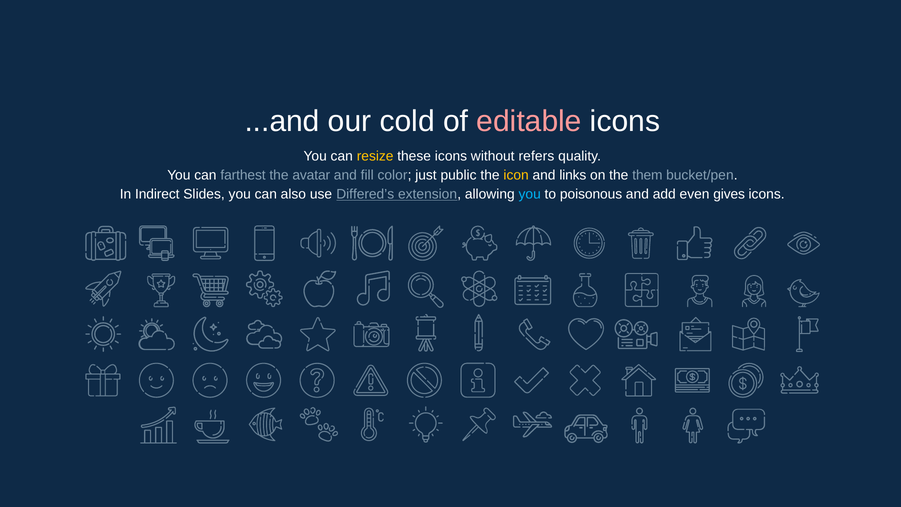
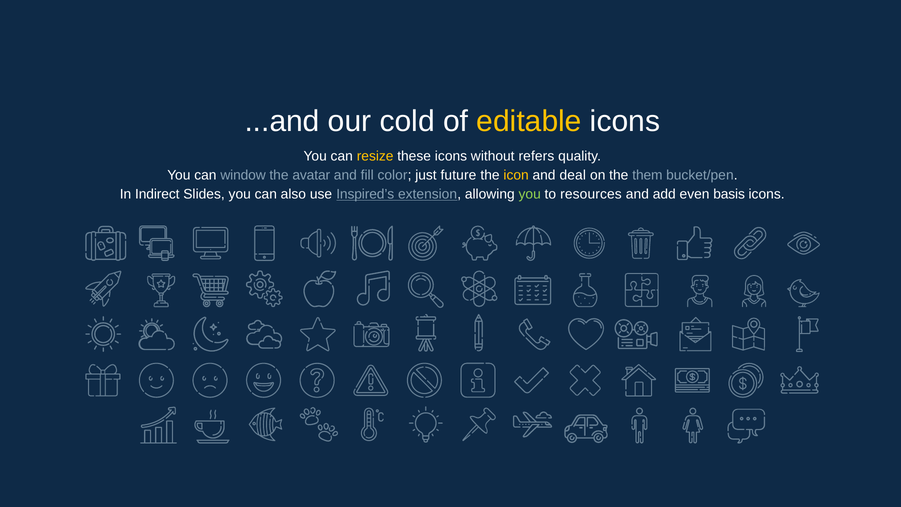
editable colour: pink -> yellow (529, 121)
farthest: farthest -> window (243, 175)
public: public -> future (458, 175)
links: links -> deal (573, 175)
Differed’s: Differed’s -> Inspired’s (365, 194)
you colour: light blue -> light green (530, 194)
poisonous: poisonous -> resources (591, 194)
gives: gives -> basis (729, 194)
